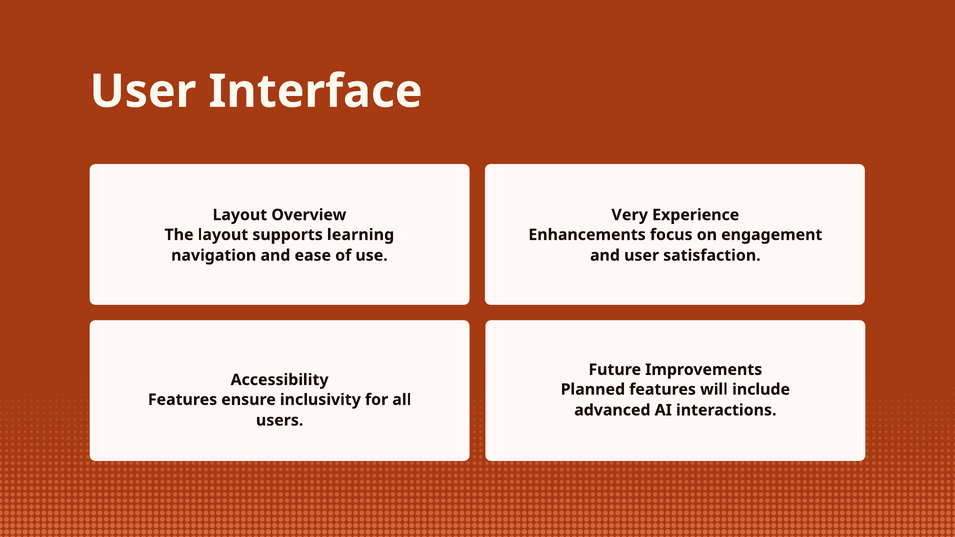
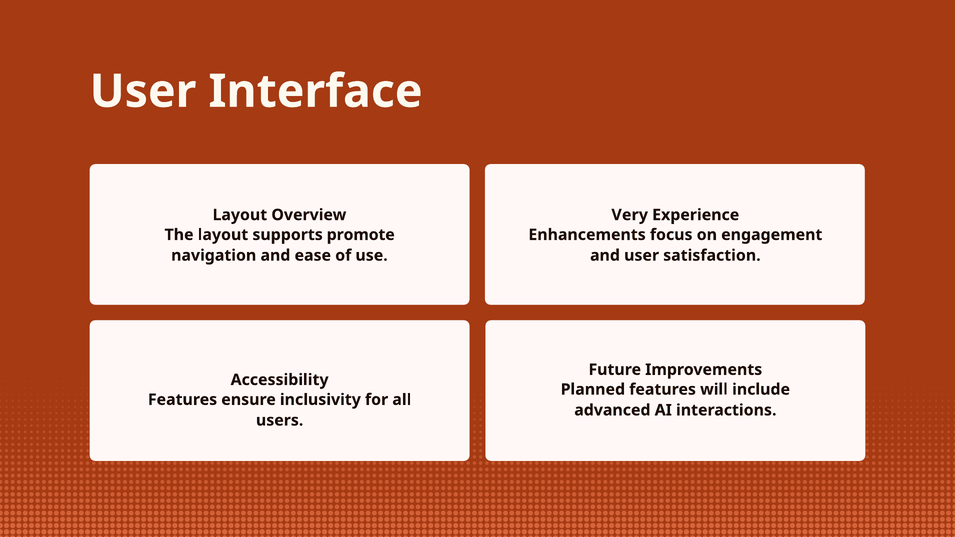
learning: learning -> promote (361, 235)
